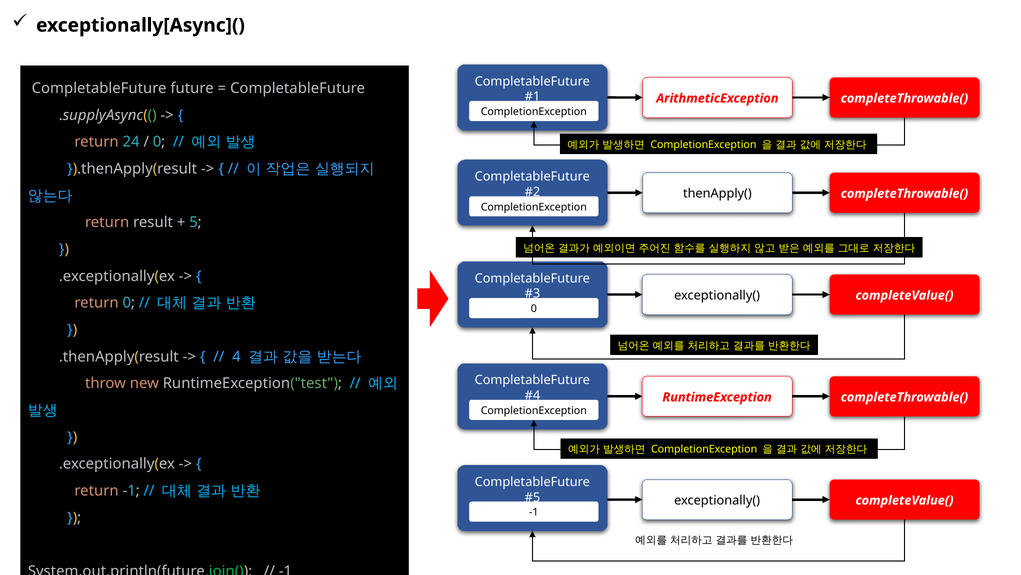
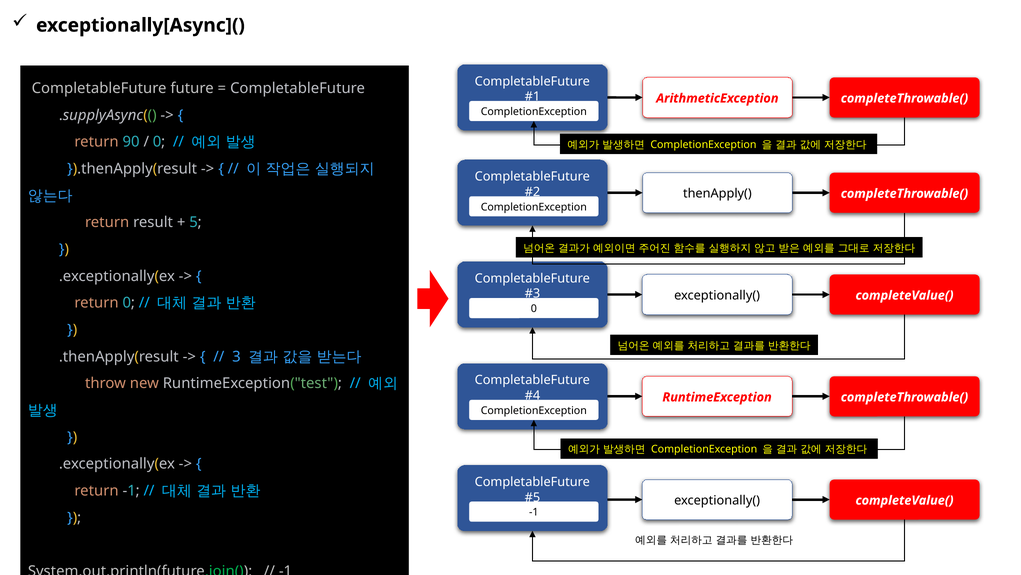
24: 24 -> 90 (131, 142)
4: 4 -> 3 (236, 356)
